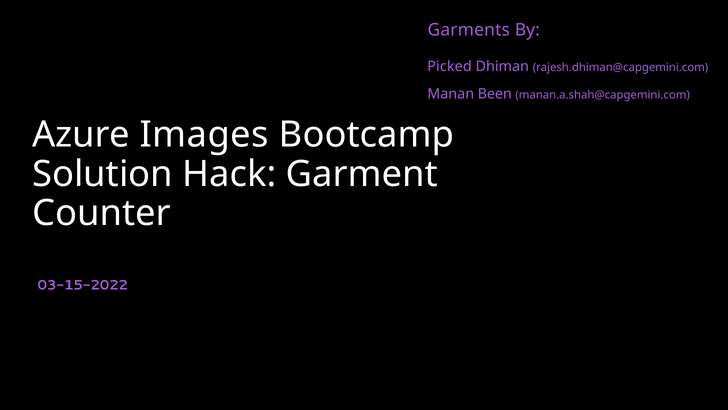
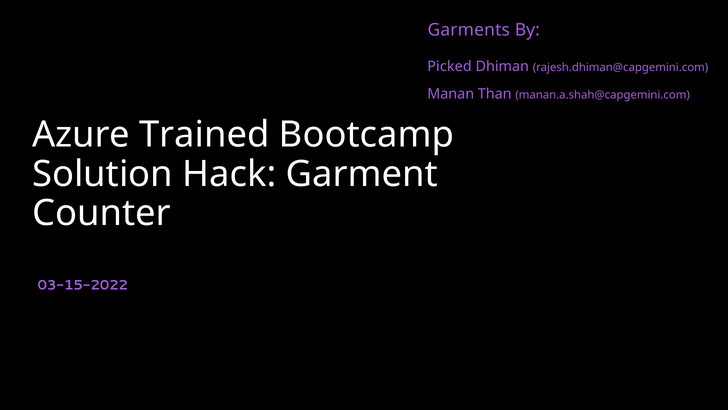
Been: Been -> Than (495, 94)
Images: Images -> Trained (204, 135)
